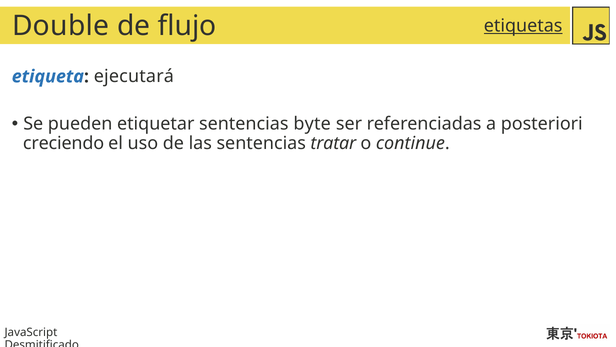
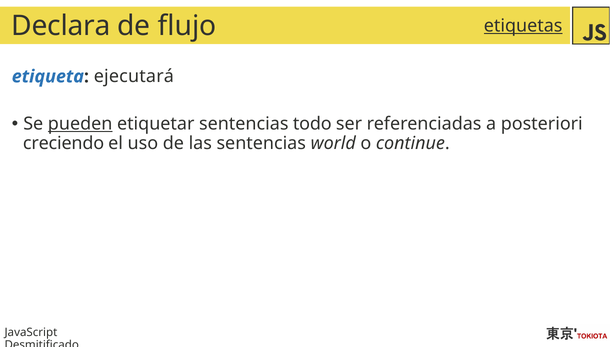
Double: Double -> Declara (61, 26)
pueden underline: none -> present (80, 124)
byte: byte -> todo (312, 124)
tratar: tratar -> world (333, 143)
